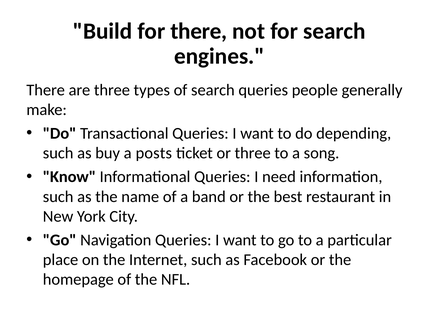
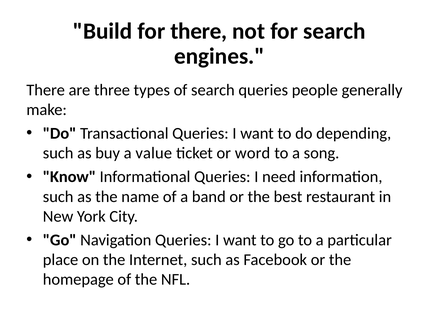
posts: posts -> value (154, 153)
or three: three -> word (253, 153)
